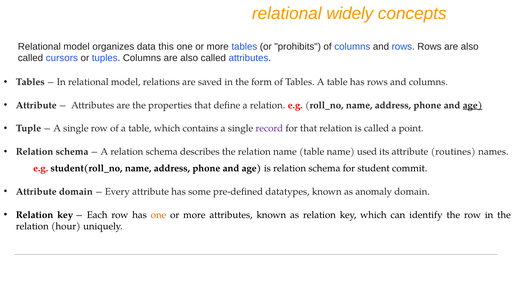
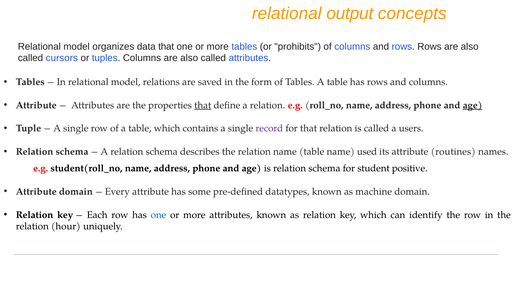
widely: widely -> output (350, 13)
data this: this -> that (166, 46)
that underline: none -> present (203, 105)
point: point -> users (411, 128)
commit: commit -> positive (410, 168)
anomaly: anomaly -> machine (374, 191)
one colour: orange -> blue (159, 215)
